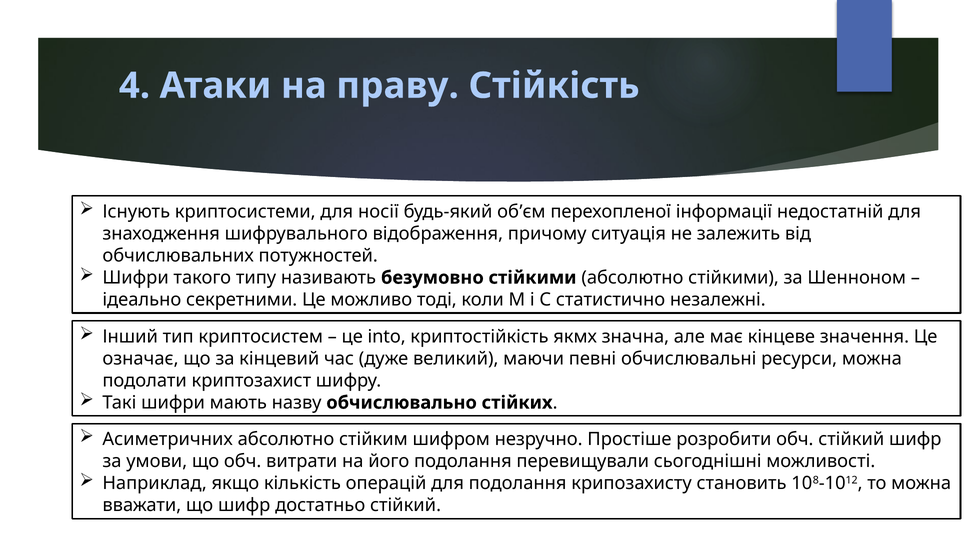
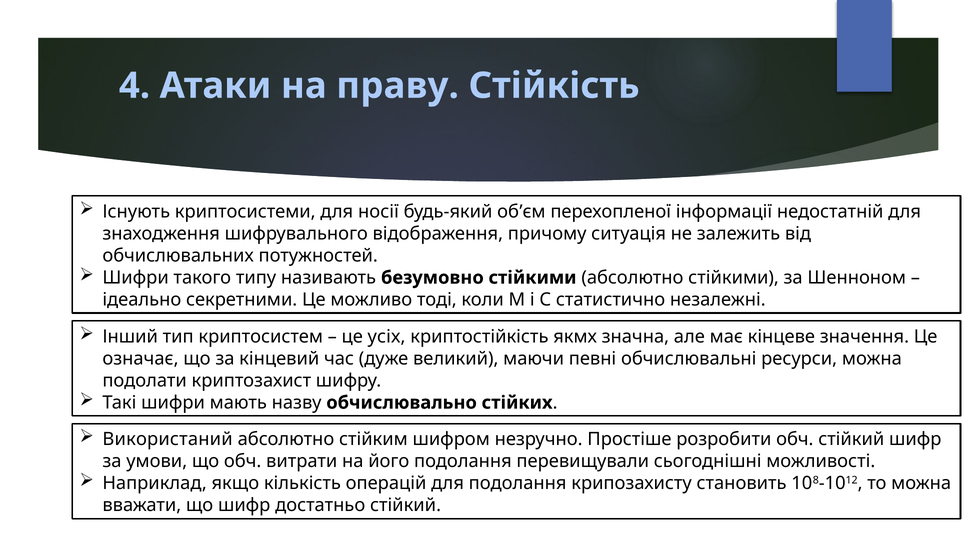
into: into -> усіх (387, 336)
Асиметричних: Асиметричних -> Використаний (168, 439)
